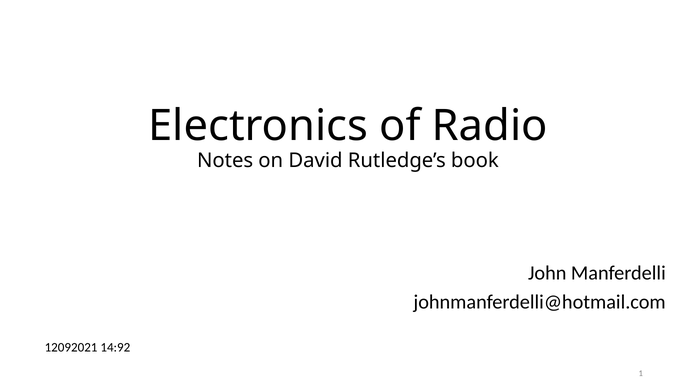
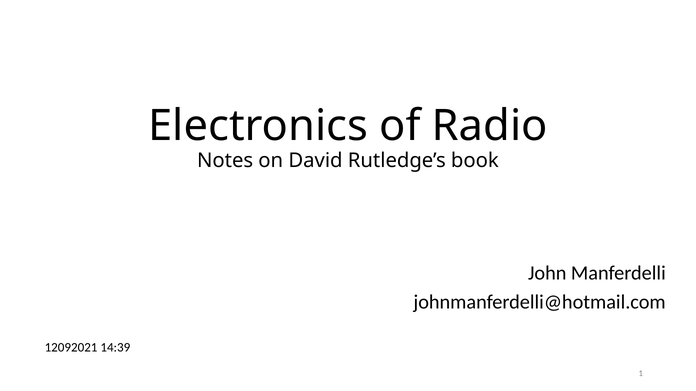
14:92: 14:92 -> 14:39 (115, 348)
